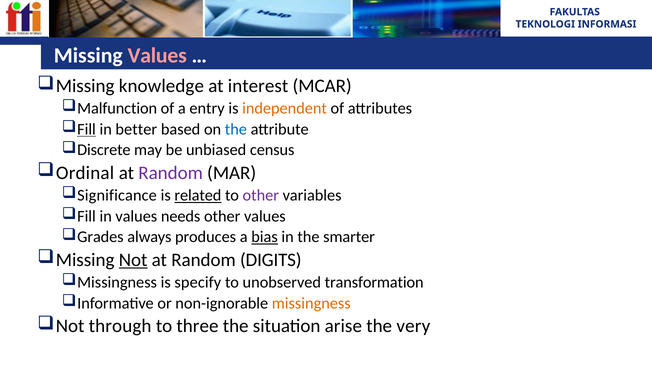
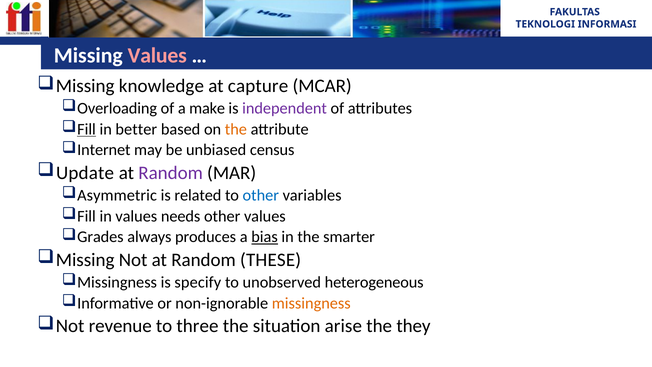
interest: interest -> capture (258, 86)
Malfunction: Malfunction -> Overloading (117, 108)
entry: entry -> make (207, 108)
independent colour: orange -> purple (285, 108)
the colour: blue -> orange (236, 129)
Discrete: Discrete -> Internet (104, 150)
Ordinal: Ordinal -> Update (85, 173)
Significance: Significance -> Asymmetric (117, 195)
related underline: present -> none (198, 195)
other colour: purple -> blue (261, 195)
Not underline: present -> none (133, 260)
DIGITS: DIGITS -> THESE (271, 260)
transformation: transformation -> heterogeneous (374, 282)
through: through -> revenue (120, 326)
very: very -> they (413, 326)
